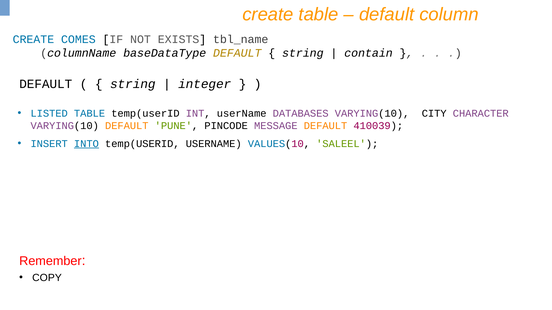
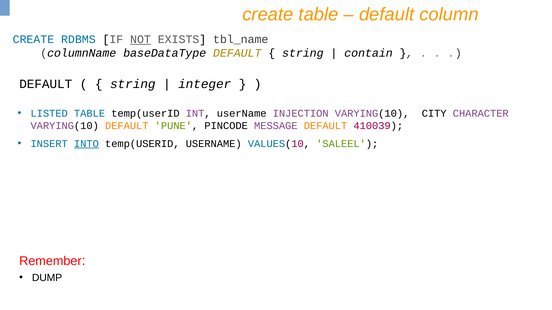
COMES: COMES -> RDBMS (78, 39)
NOT underline: none -> present (141, 39)
DATABASES: DATABASES -> INJECTION (301, 114)
COPY: COPY -> DUMP (47, 278)
